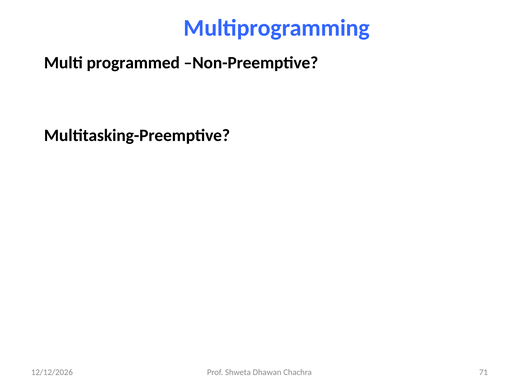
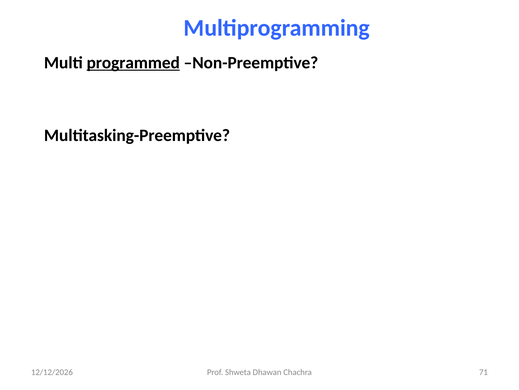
programmed underline: none -> present (133, 63)
